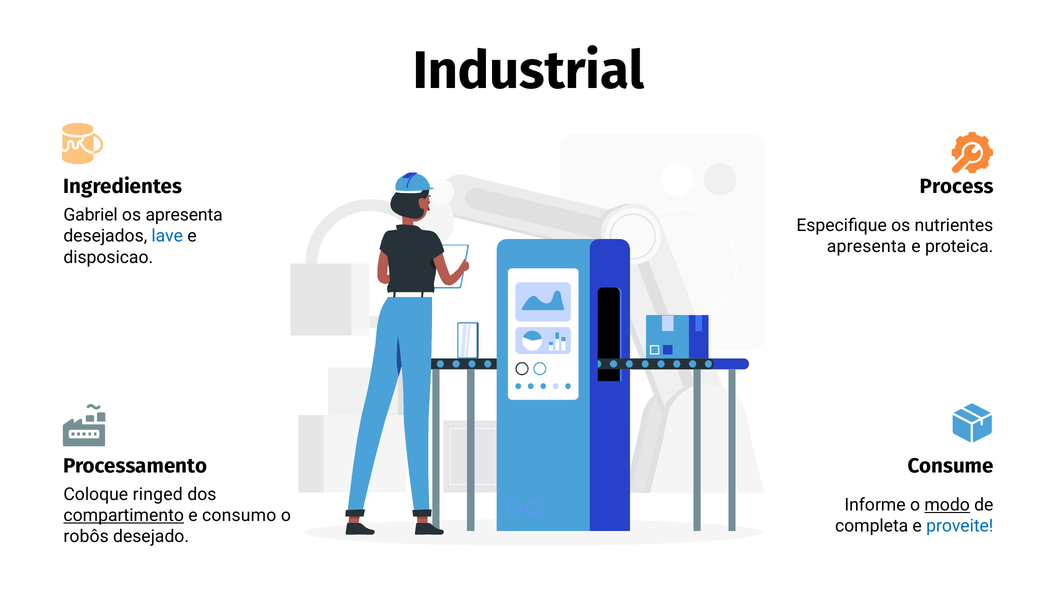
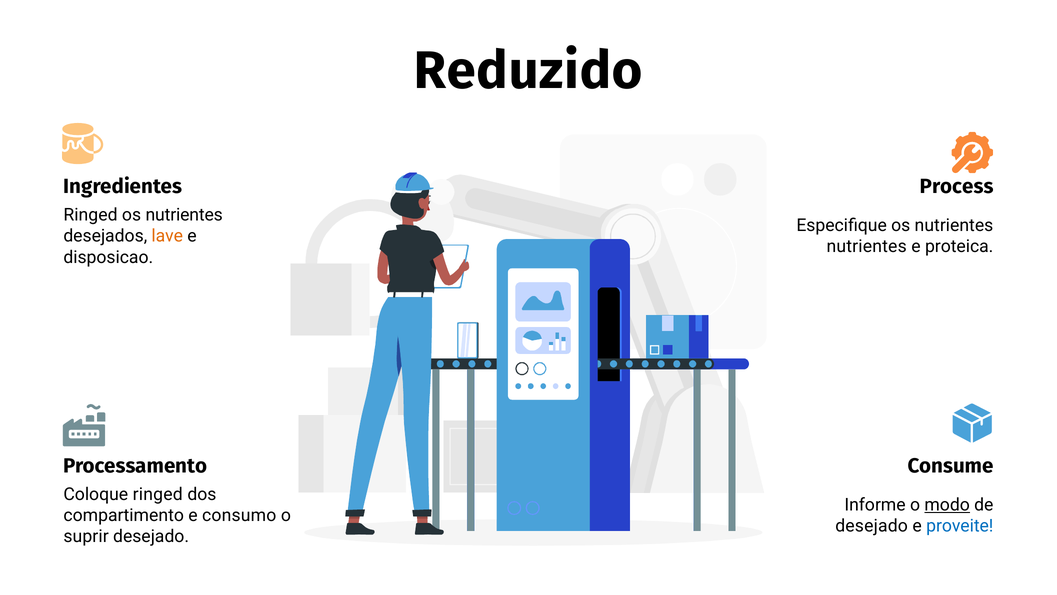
Industrial: Industrial -> Reduzido (528, 71)
Gabriel: Gabriel -> Ringed (90, 215)
apresenta: apresenta -> nutrientes (184, 215)
lave colour: blue -> orange (167, 236)
apresenta: apresenta -> nutrientes (867, 246)
compartimento underline: present -> none (124, 515)
completa: completa -> desejado (872, 526)
robôs: robôs -> suprir (86, 536)
